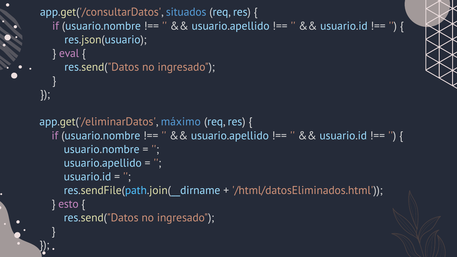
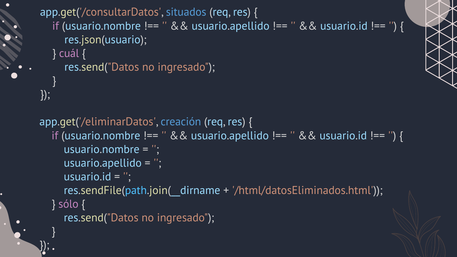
eval: eval -> cuál (69, 53)
máximo: máximo -> creación (181, 122)
esto: esto -> sólo (68, 204)
